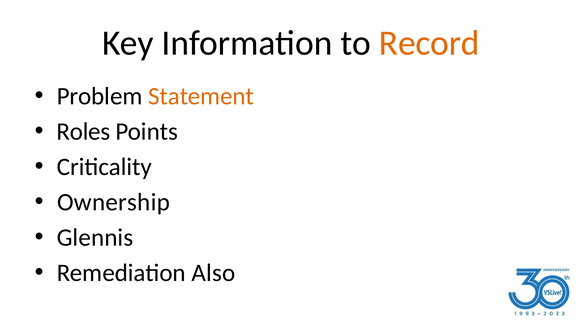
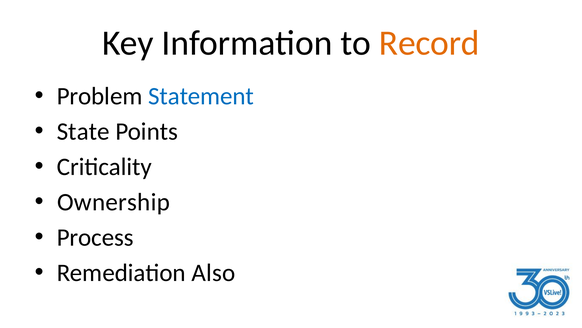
Statement colour: orange -> blue (201, 96)
Roles: Roles -> State (83, 131)
Glennis: Glennis -> Process (95, 237)
